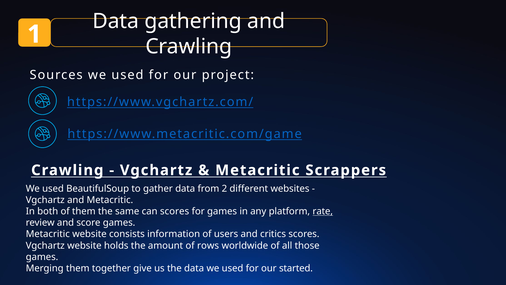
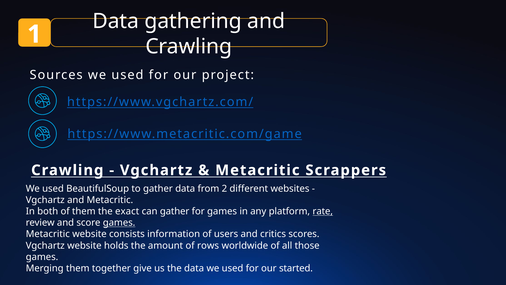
same: same -> exact (127, 211)
can scores: scores -> gather (175, 211)
games underline: none -> present (119, 222)
